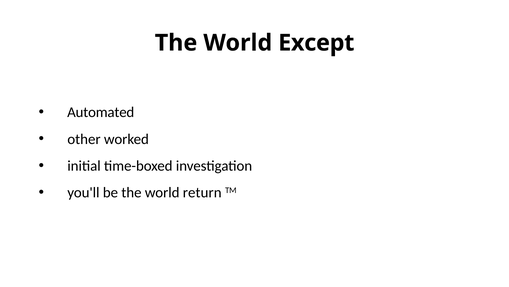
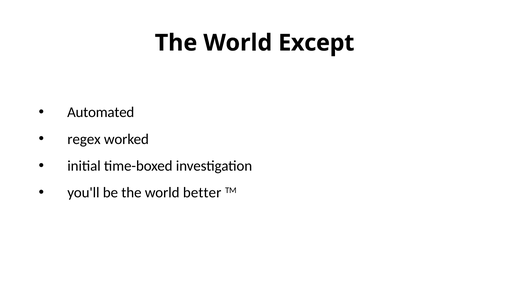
other: other -> regex (84, 139)
return: return -> better (202, 192)
